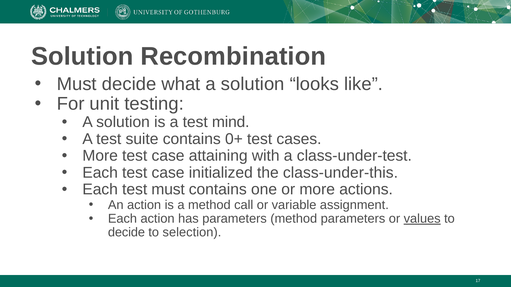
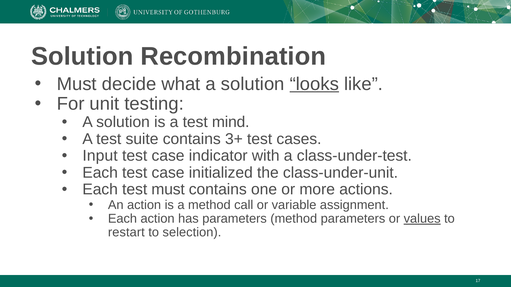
looks underline: none -> present (314, 84)
0+: 0+ -> 3+ (234, 139)
More: More -> Input (100, 156)
attaining: attaining -> indicator (218, 156)
class-under-this: class-under-this -> class-under-unit (341, 173)
decide: decide -> restart (126, 233)
